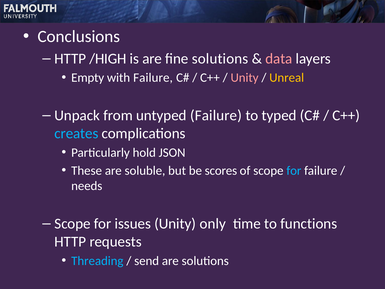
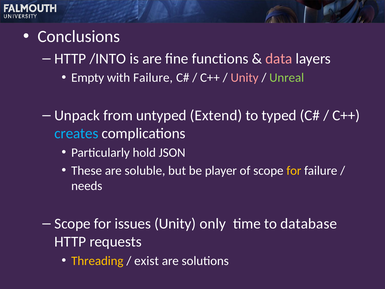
/HIGH: /HIGH -> /INTO (108, 59)
fine solutions: solutions -> functions (220, 59)
Unreal colour: yellow -> light green (287, 78)
untyped Failure: Failure -> Extend (216, 115)
scores: scores -> player (221, 170)
for colour: light blue -> yellow (294, 170)
functions: functions -> database (309, 224)
Threading colour: light blue -> yellow (97, 261)
send: send -> exist (147, 261)
